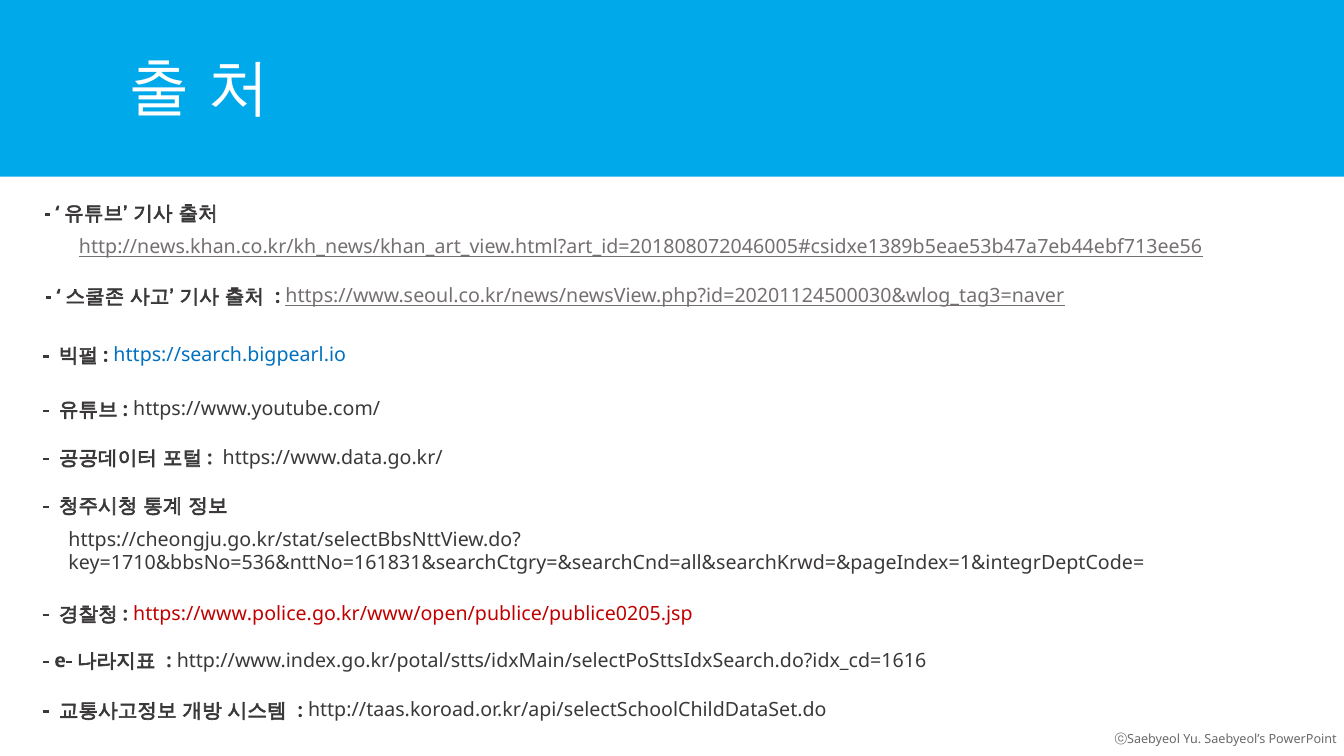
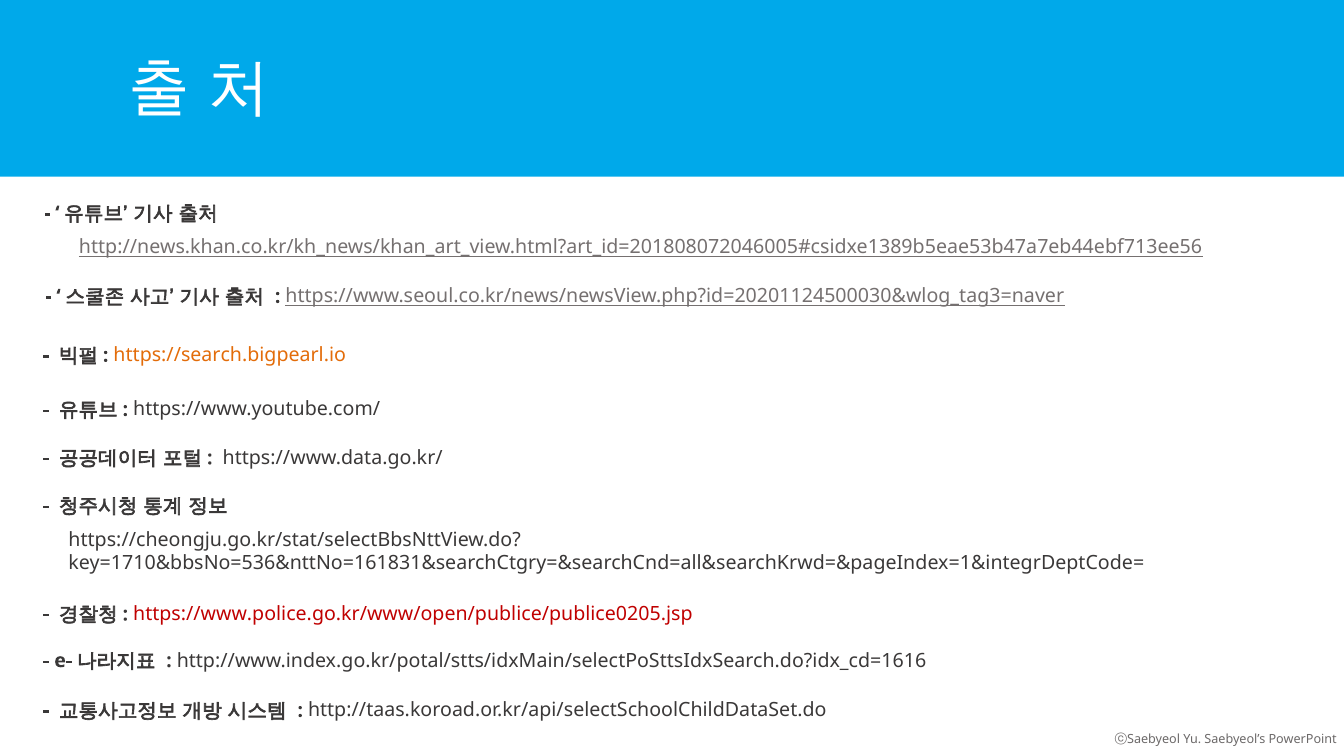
https://search.bigpearl.io colour: blue -> orange (230, 355)
